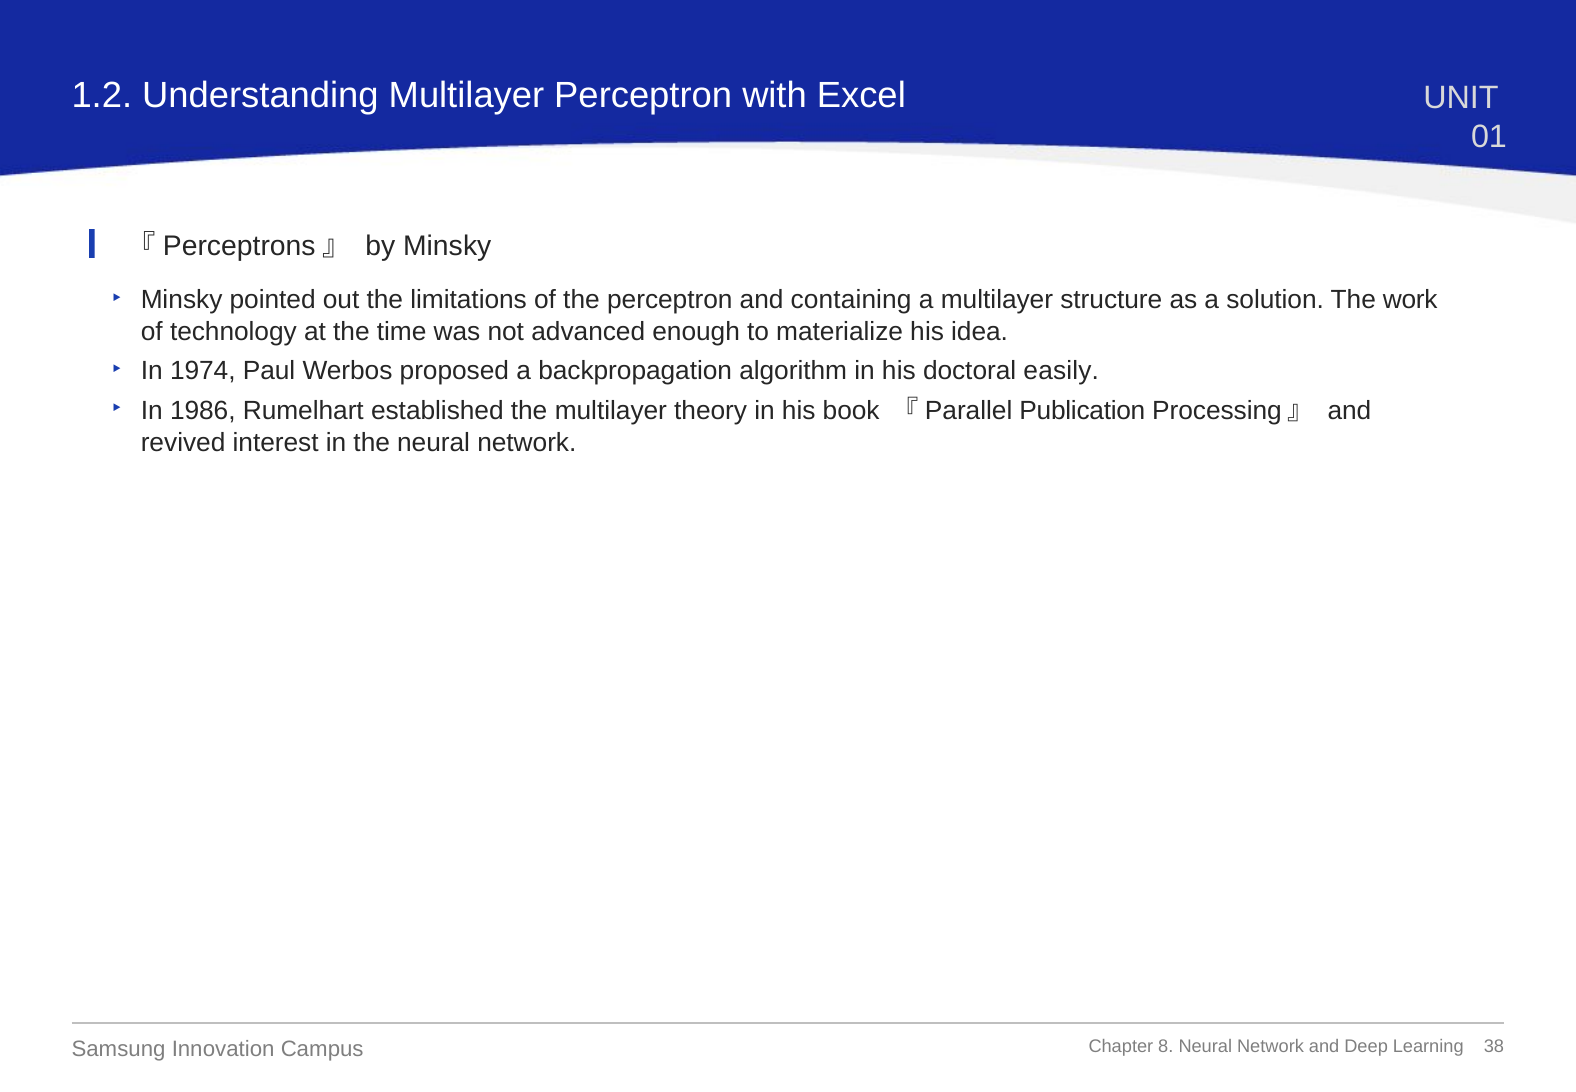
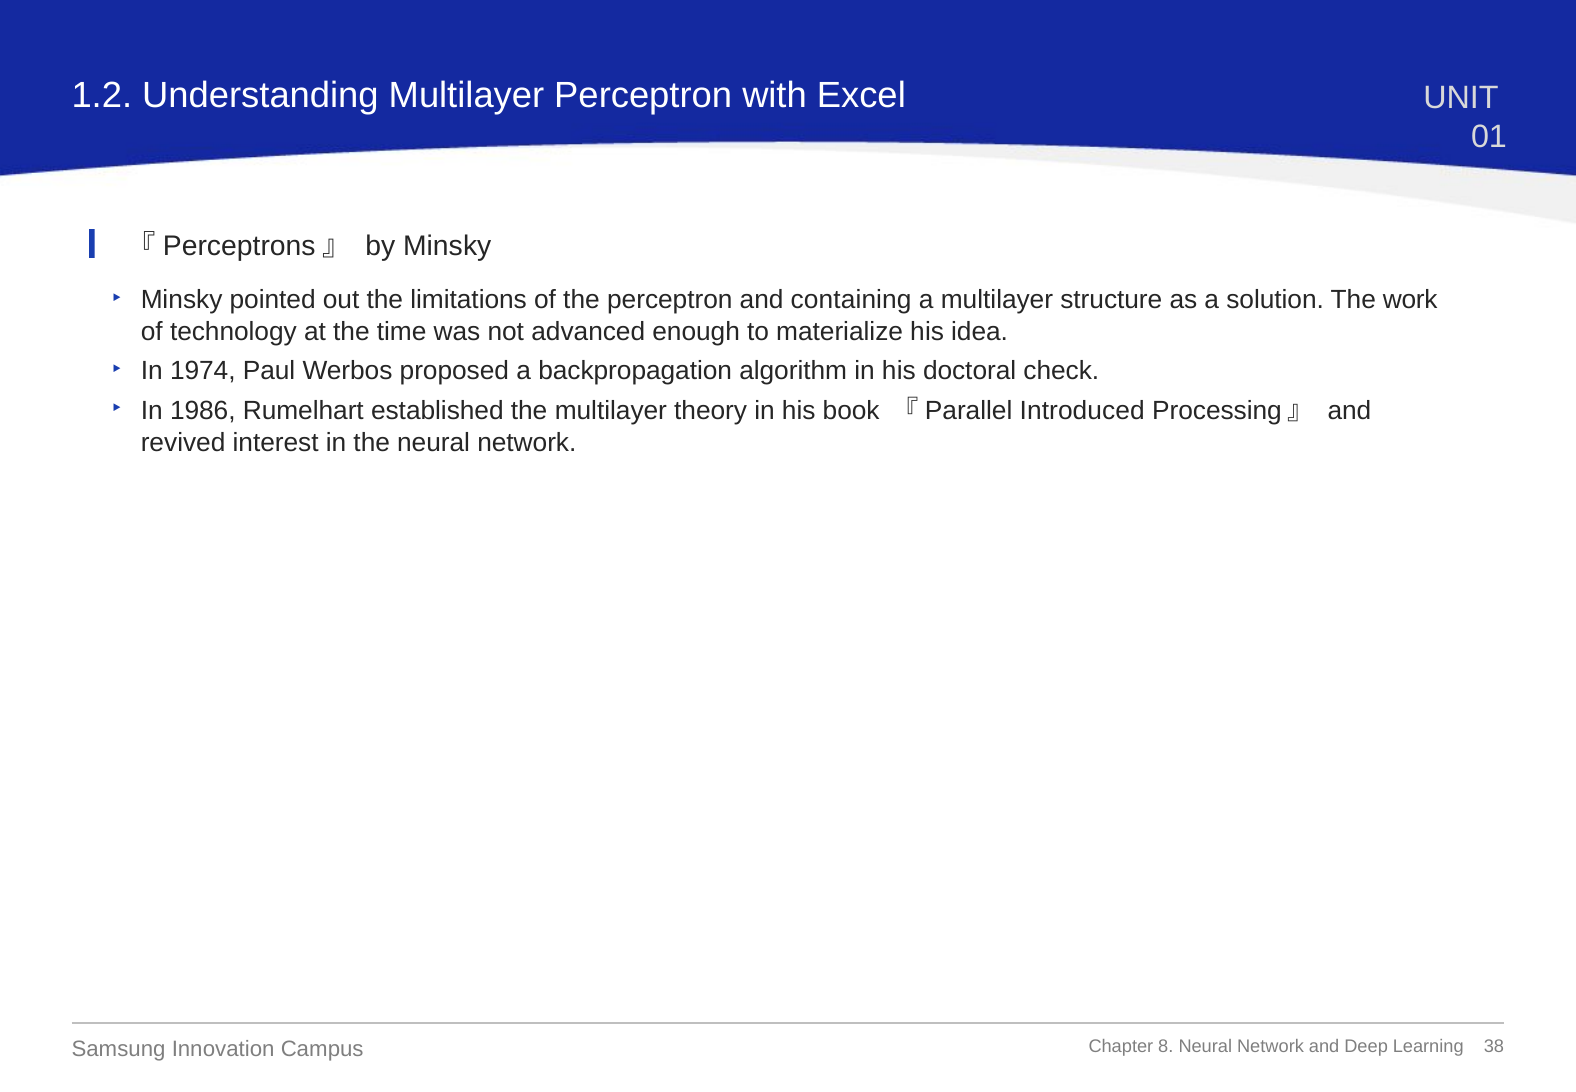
easily: easily -> check (1061, 371)
Publication: Publication -> Introduced (1082, 411)
